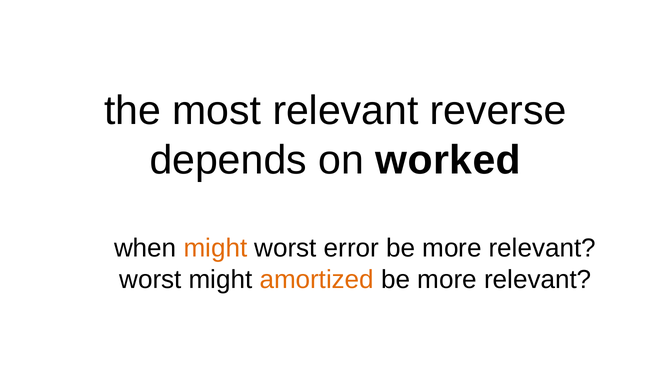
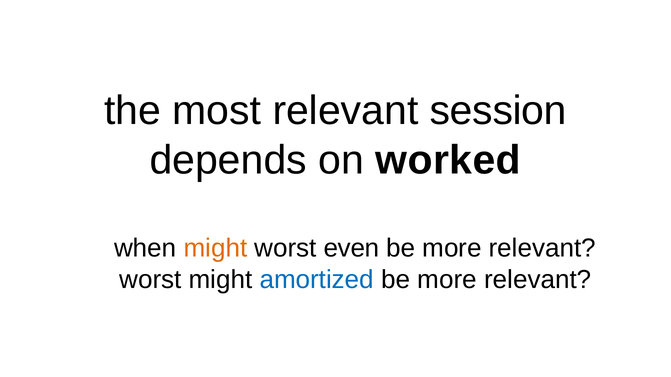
reverse: reverse -> session (498, 111)
error: error -> even (352, 249)
amortized colour: orange -> blue (317, 280)
